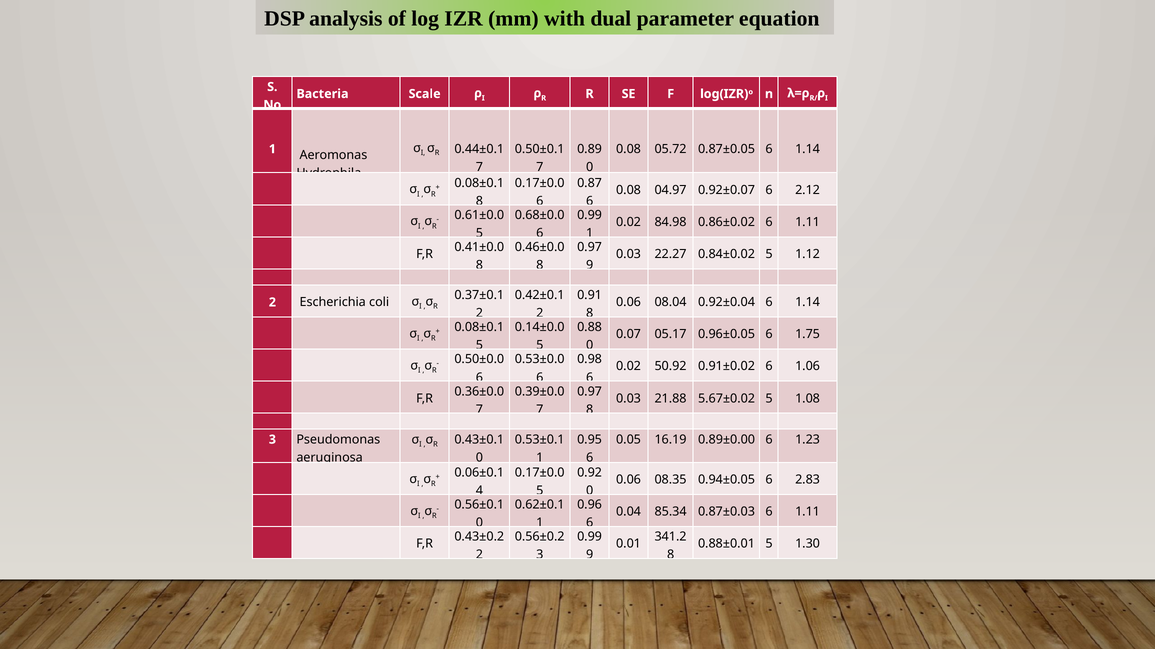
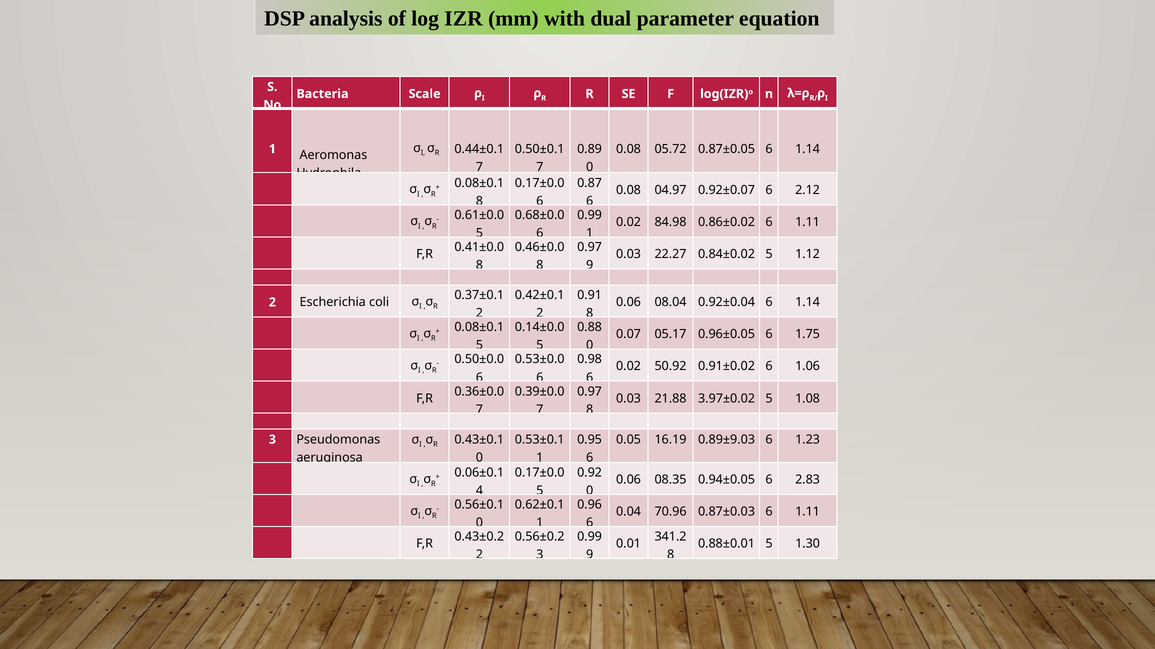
5.67±0.02: 5.67±0.02 -> 3.97±0.02 (727, 399)
0.89±0.00: 0.89±0.00 -> 0.89±9.03 (727, 440)
85.34: 85.34 -> 70.96 (671, 512)
